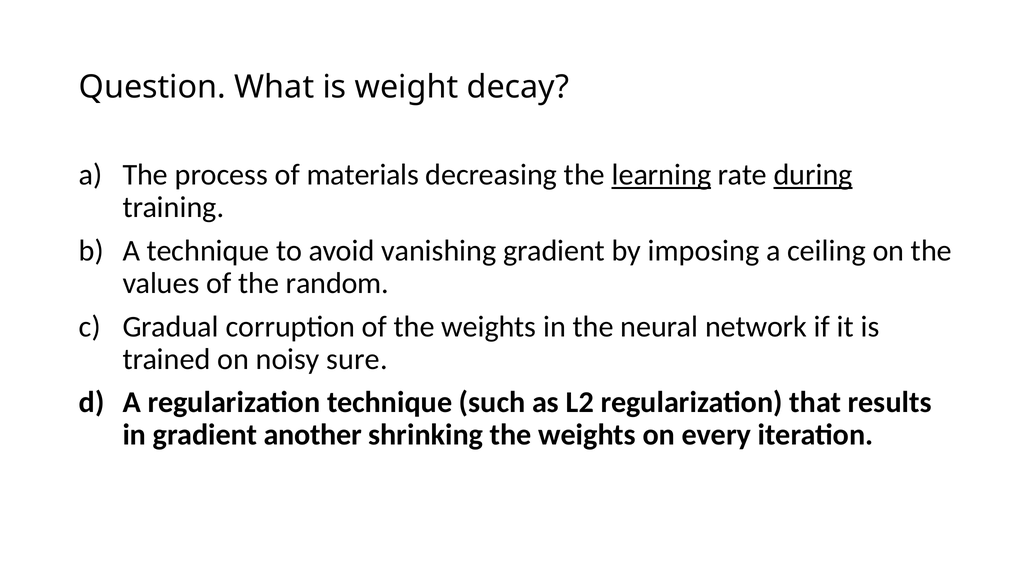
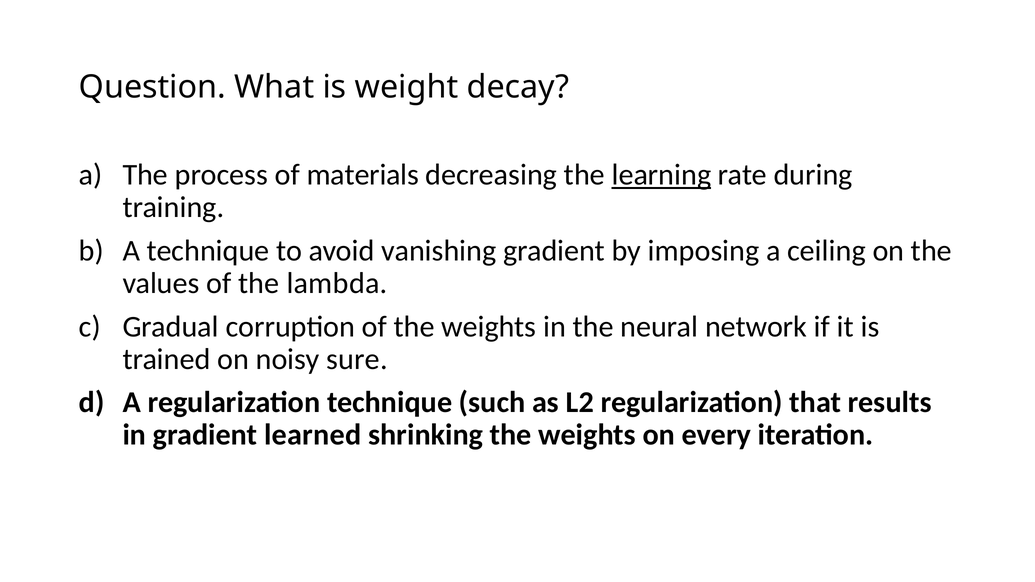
during underline: present -> none (813, 175)
random: random -> lambda (337, 283)
another: another -> learned (313, 435)
